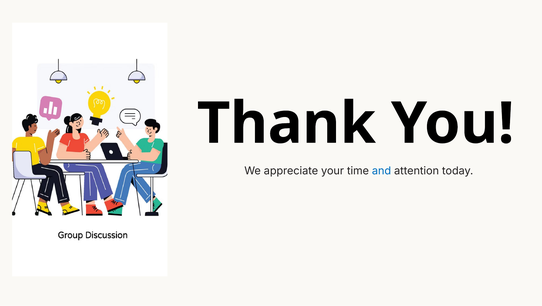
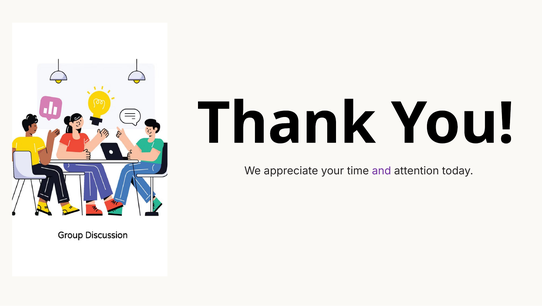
and colour: blue -> purple (382, 171)
